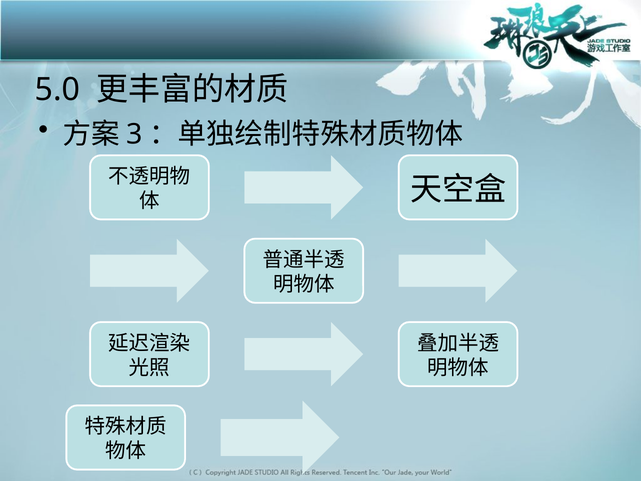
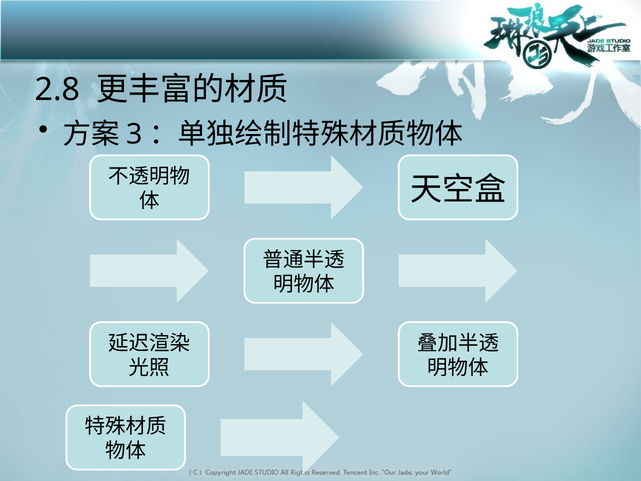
5.0: 5.0 -> 2.8 (58, 89)
